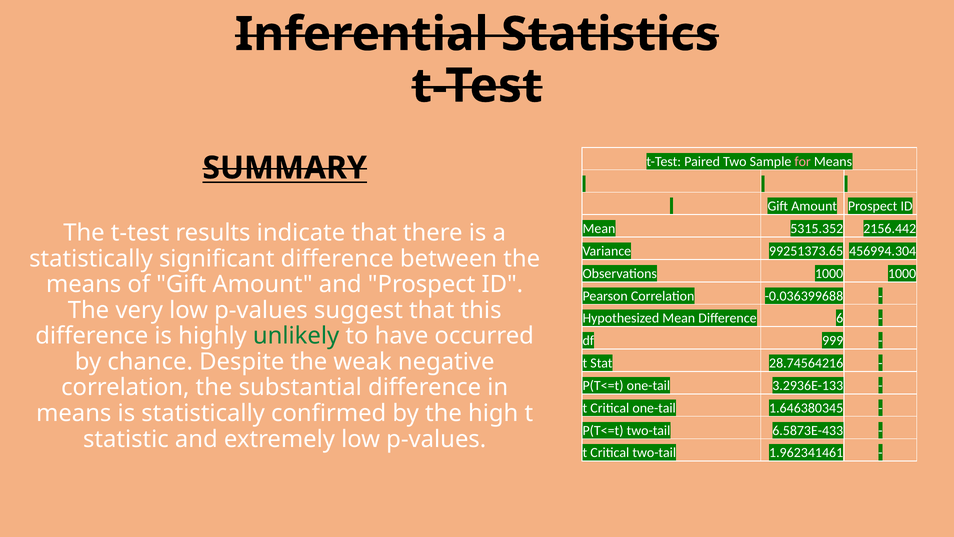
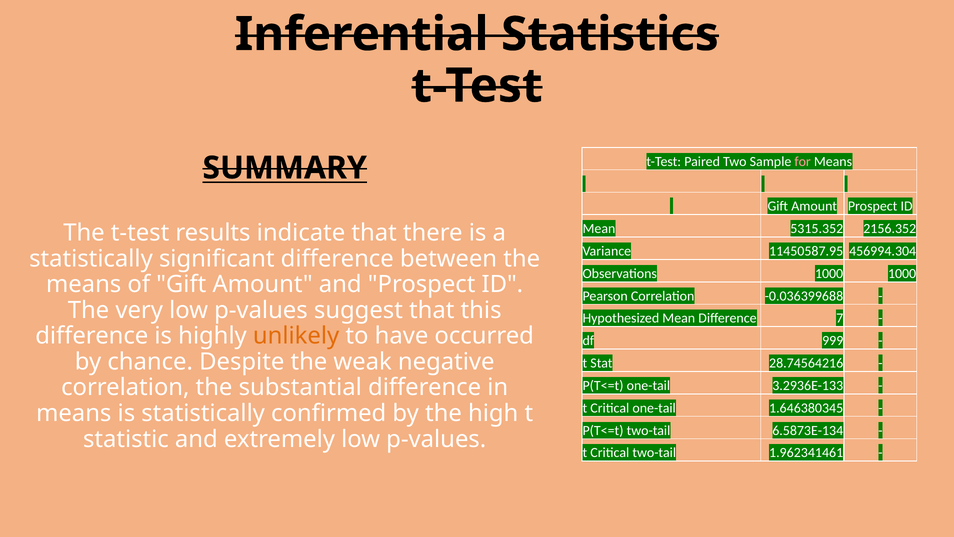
2156.442: 2156.442 -> 2156.352 (890, 229)
99251373.65: 99251373.65 -> 11450587.95 (806, 251)
6: 6 -> 7 (840, 318)
unlikely colour: green -> orange (296, 336)
6.5873E-433: 6.5873E-433 -> 6.5873E-134 (808, 430)
